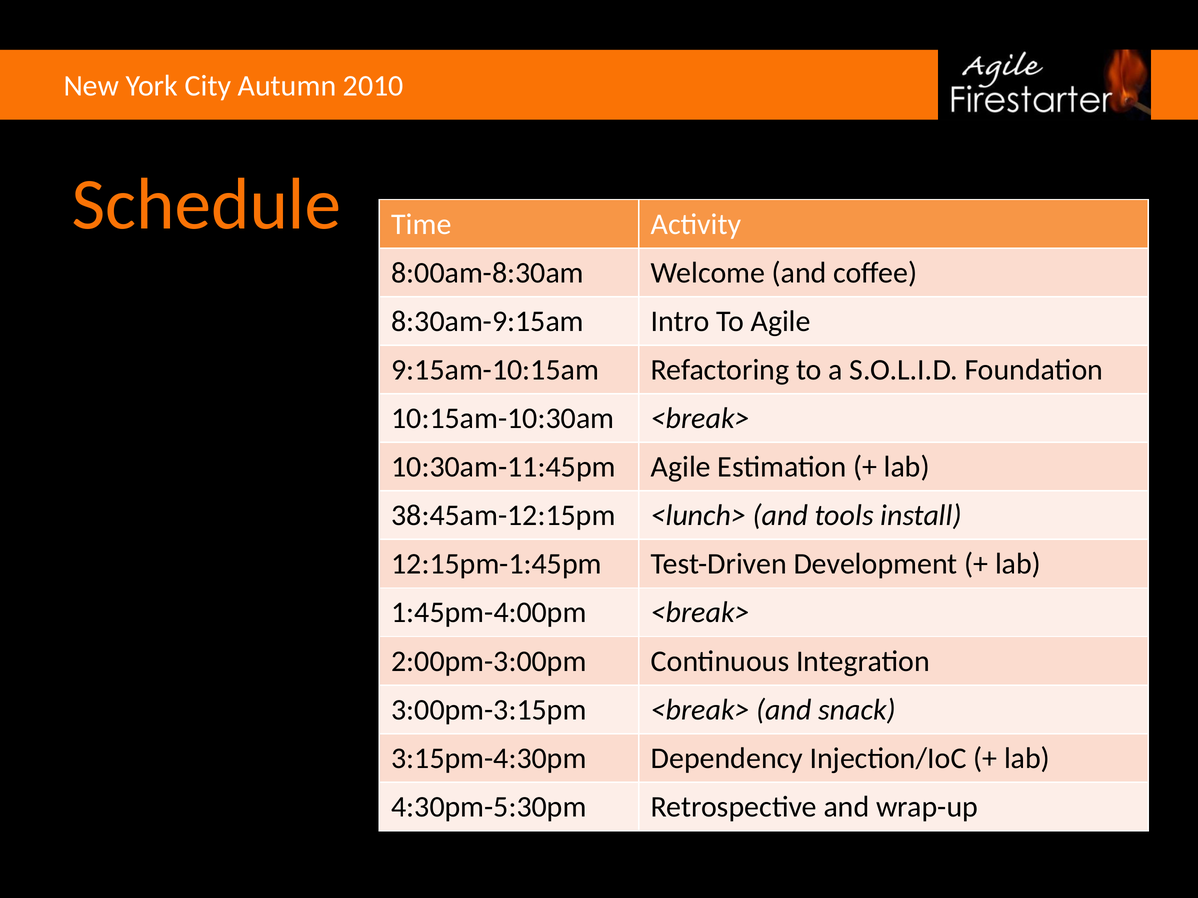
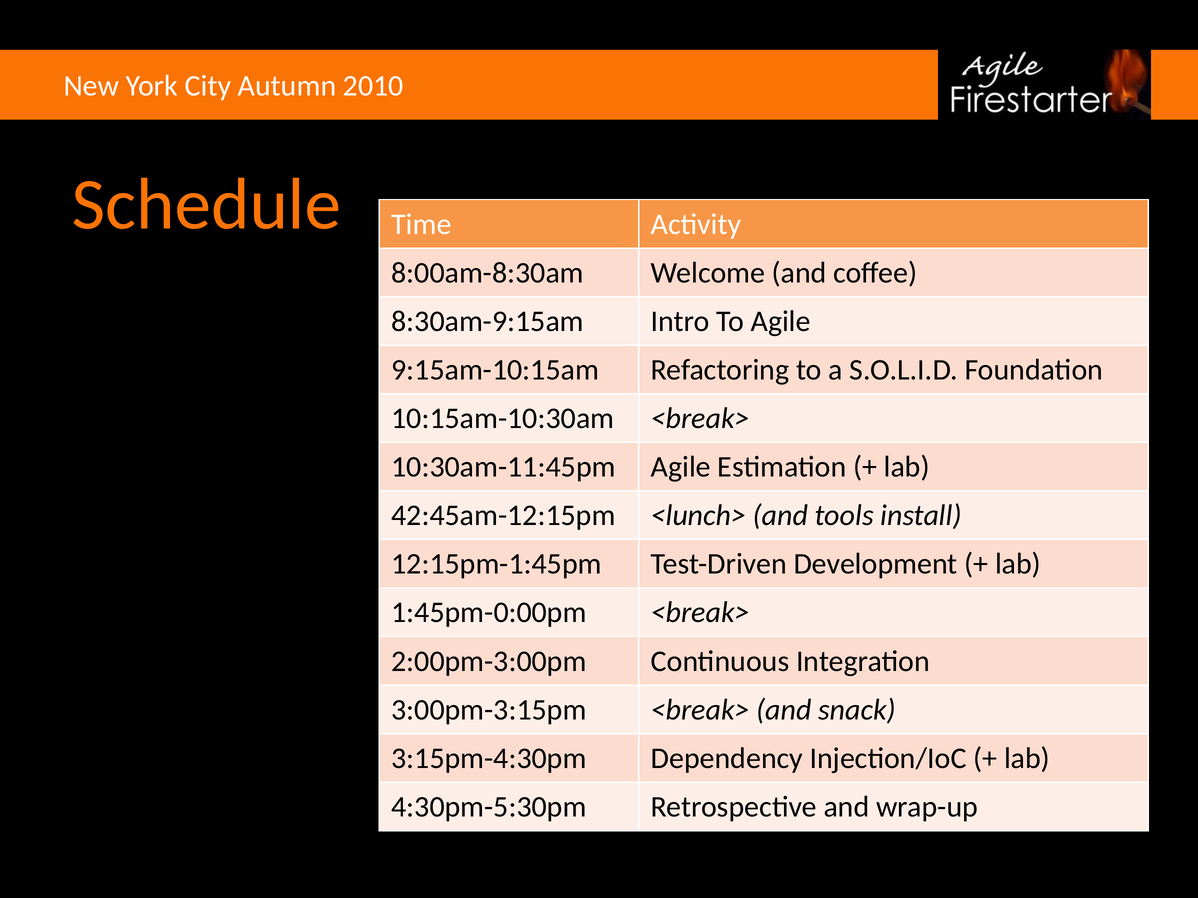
38:45am-12:15pm: 38:45am-12:15pm -> 42:45am-12:15pm (503, 516)
1:45pm-4:00pm: 1:45pm-4:00pm -> 1:45pm-0:00pm (489, 613)
